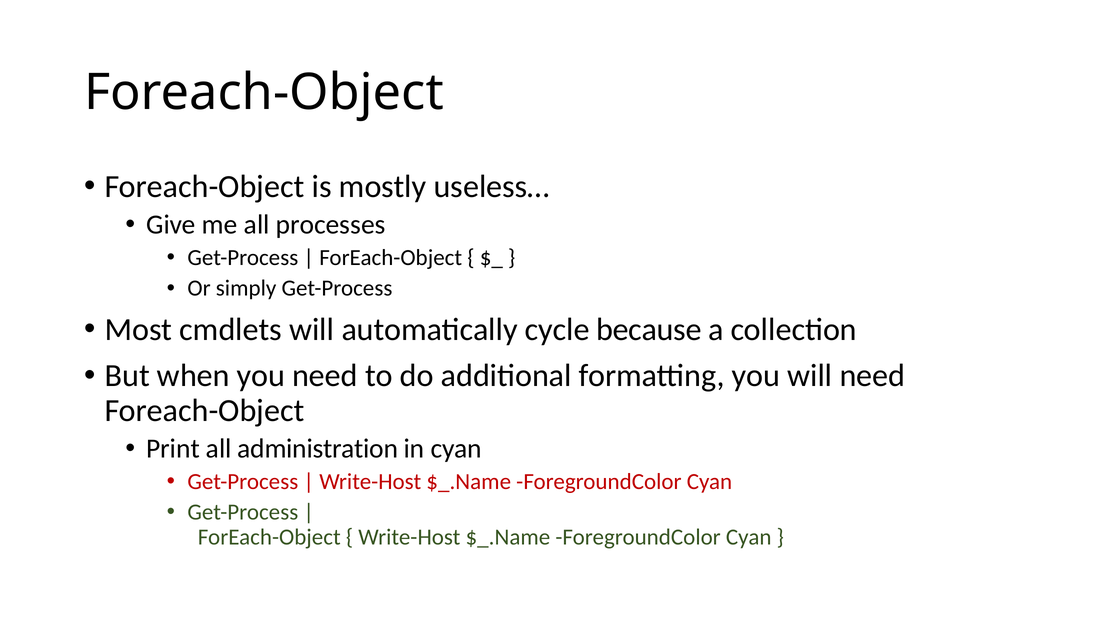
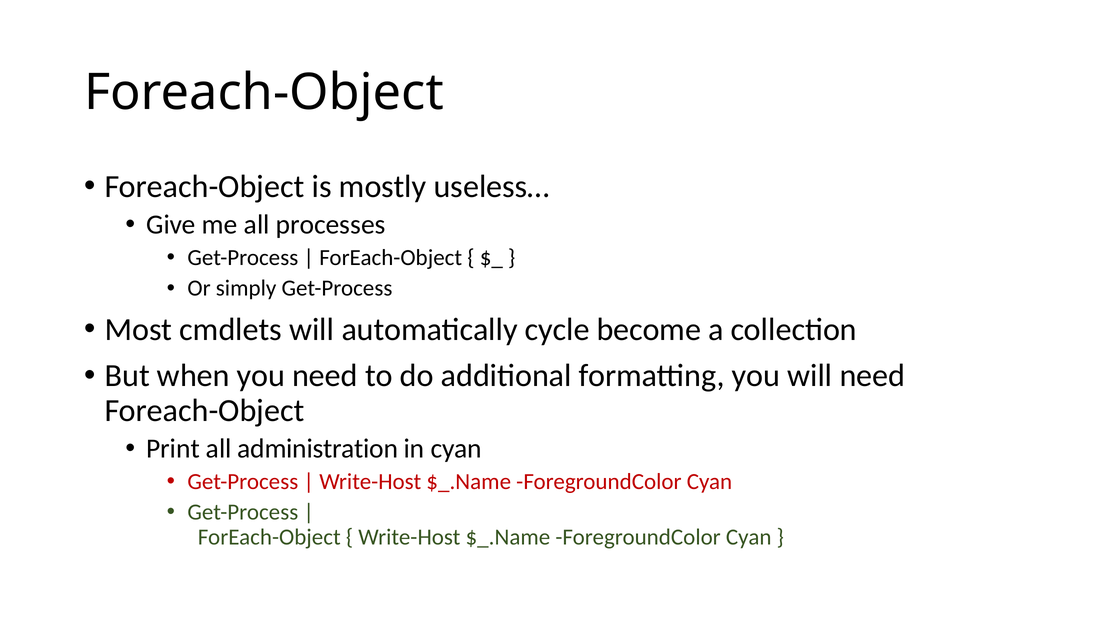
because: because -> become (649, 329)
